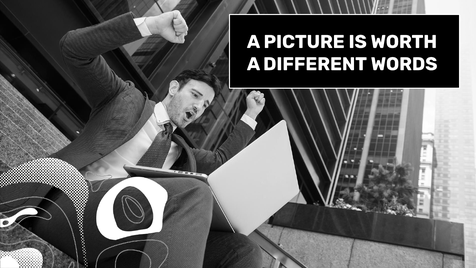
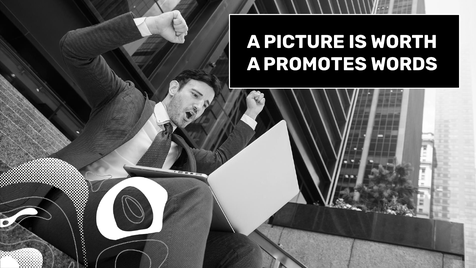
DIFFERENT: DIFFERENT -> PROMOTES (315, 64)
